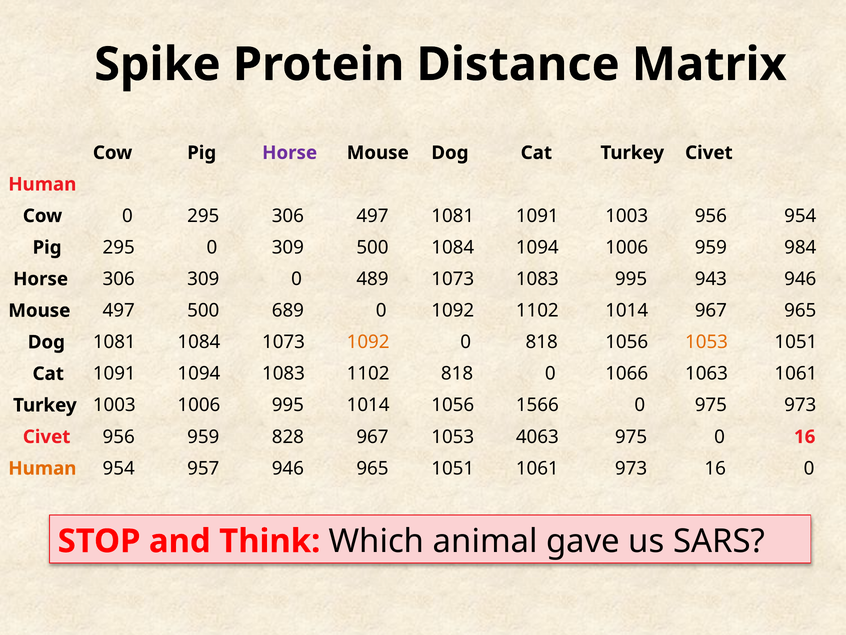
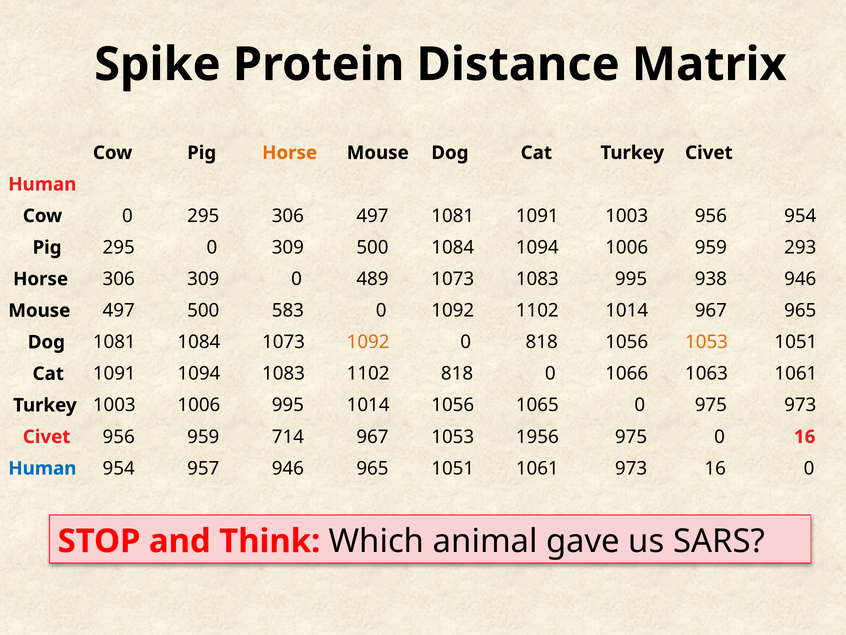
Horse colour: purple -> orange (290, 153)
984: 984 -> 293 (800, 247)
943: 943 -> 938 (711, 279)
689: 689 -> 583 (288, 310)
1566: 1566 -> 1065 (537, 405)
828: 828 -> 714 (288, 437)
4063: 4063 -> 1956 (537, 437)
Human colour: orange -> blue (42, 468)
